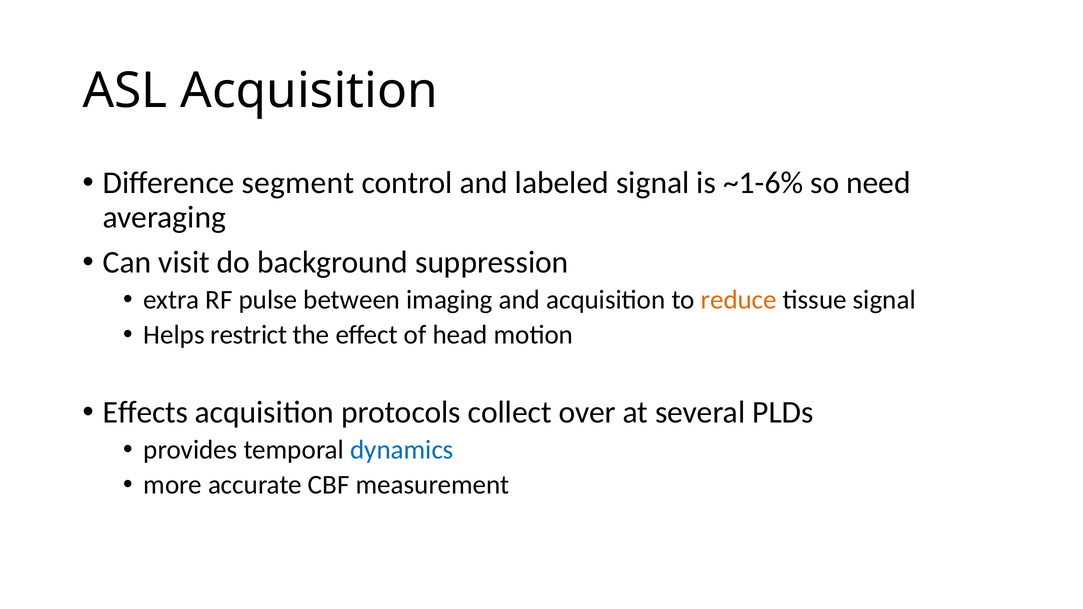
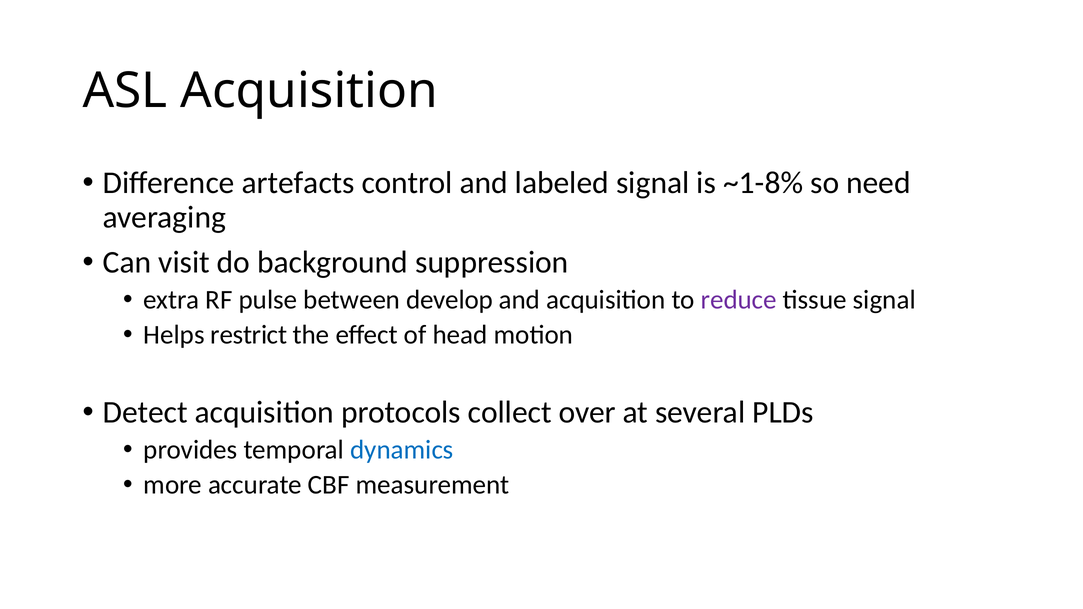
segment: segment -> artefacts (298, 183)
~1-6%: ~1-6% -> ~1-8% (763, 183)
imaging: imaging -> develop (450, 300)
reduce colour: orange -> purple (739, 300)
Effects: Effects -> Detect (145, 413)
